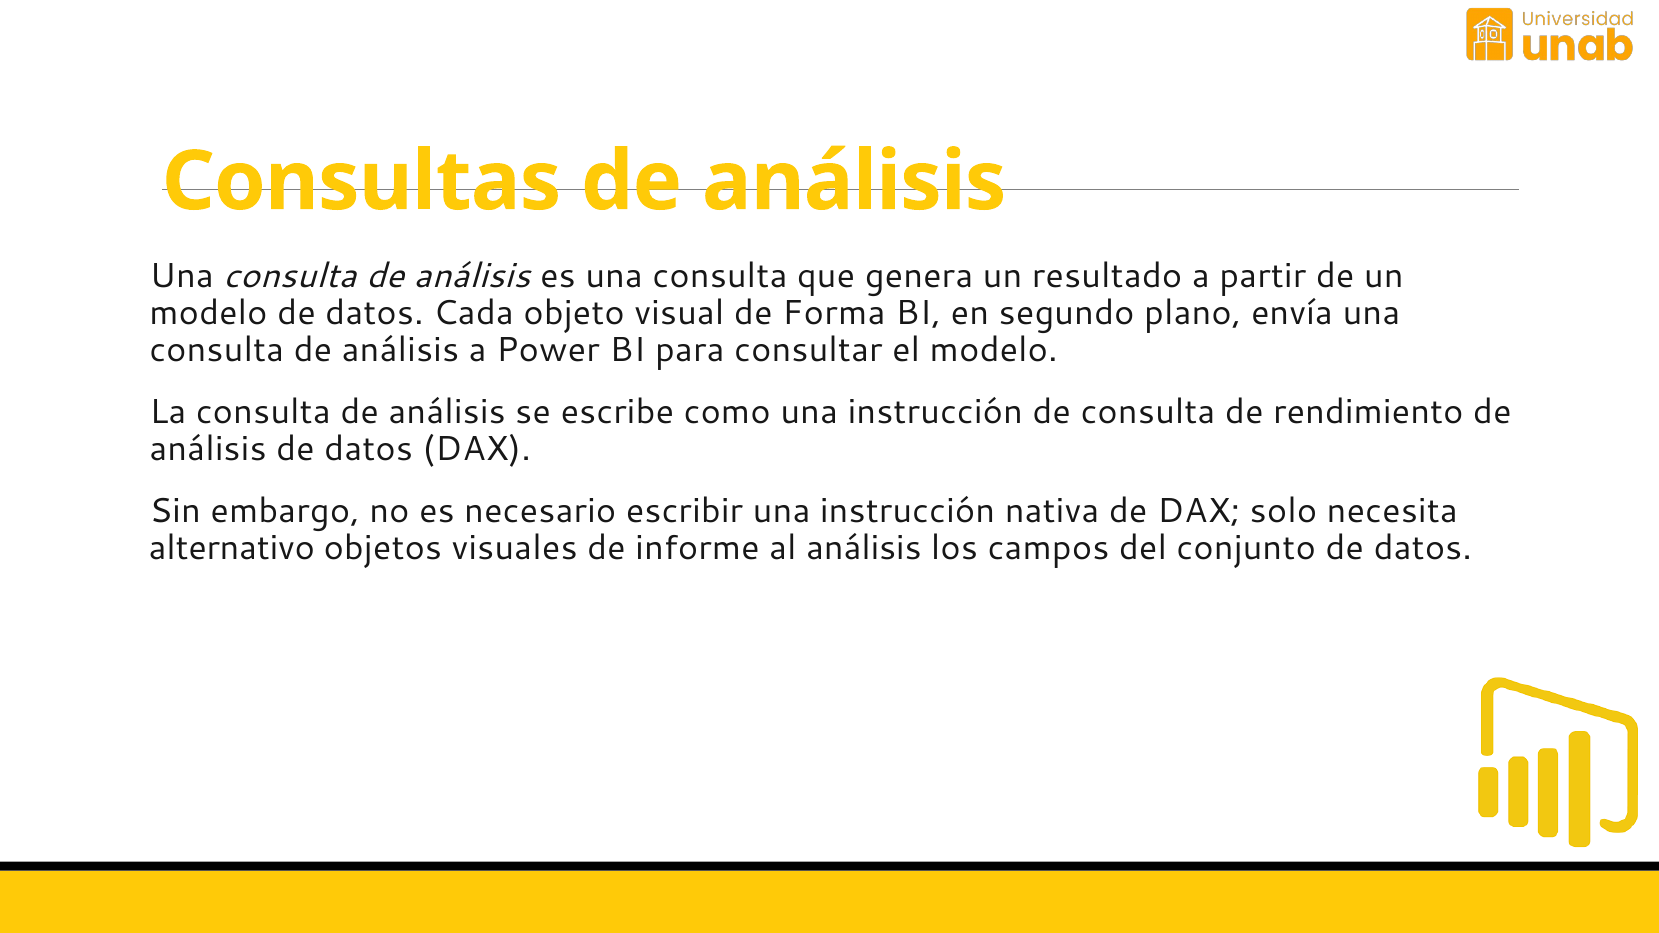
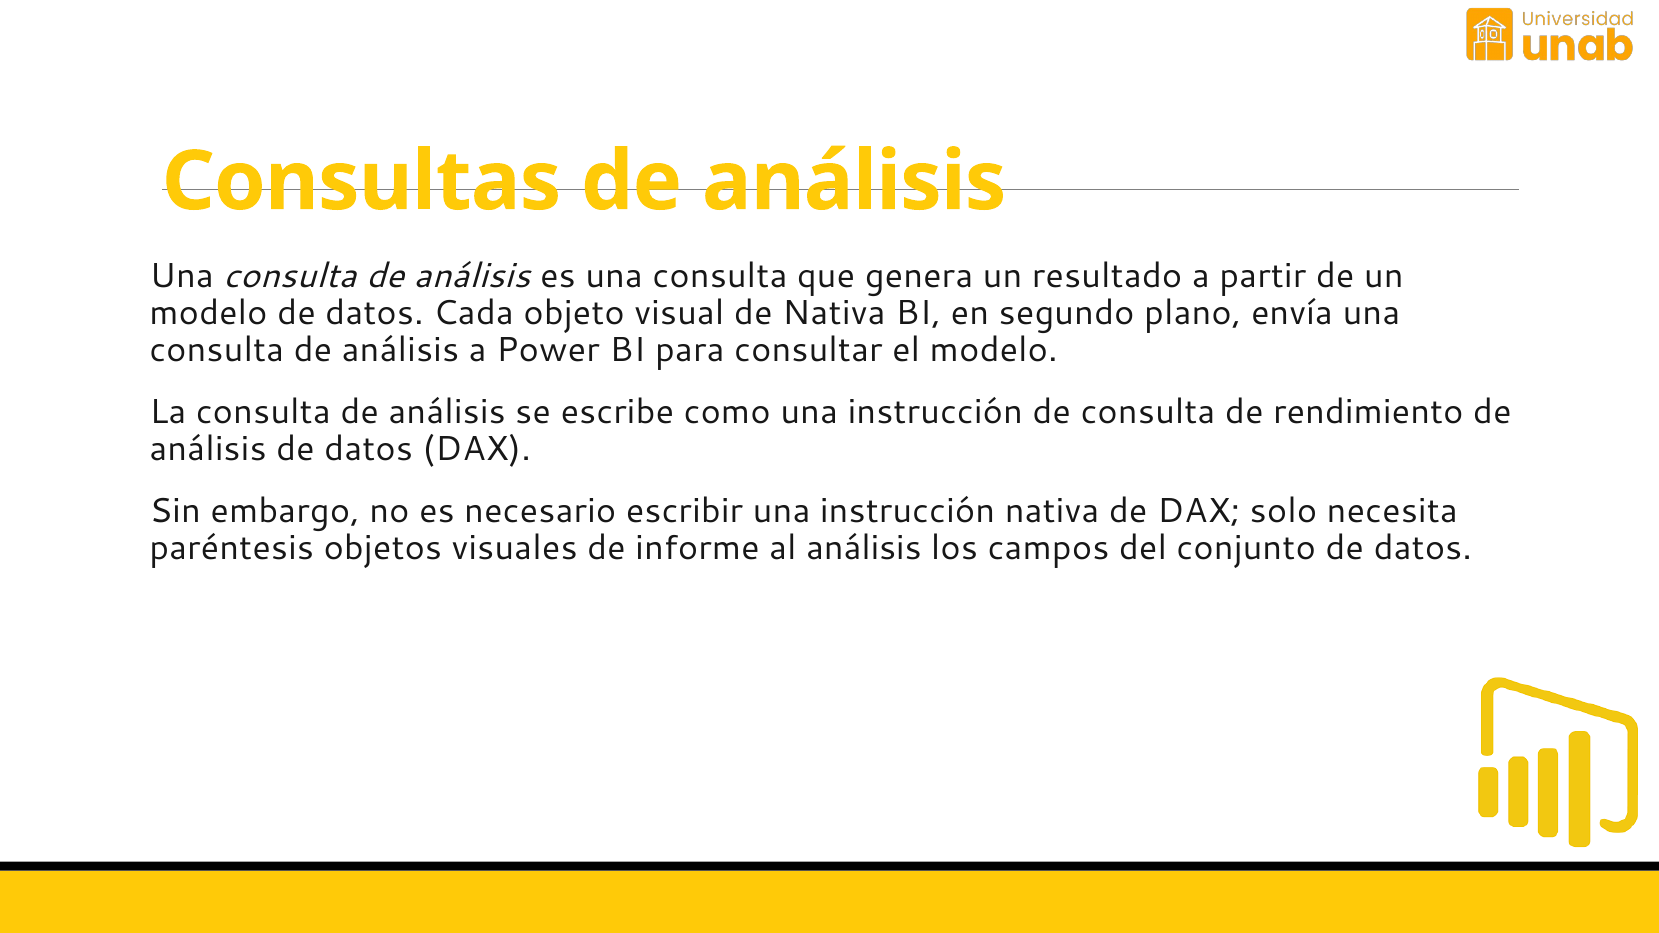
de Forma: Forma -> Nativa (834, 313)
alternativo: alternativo -> paréntesis (232, 548)
